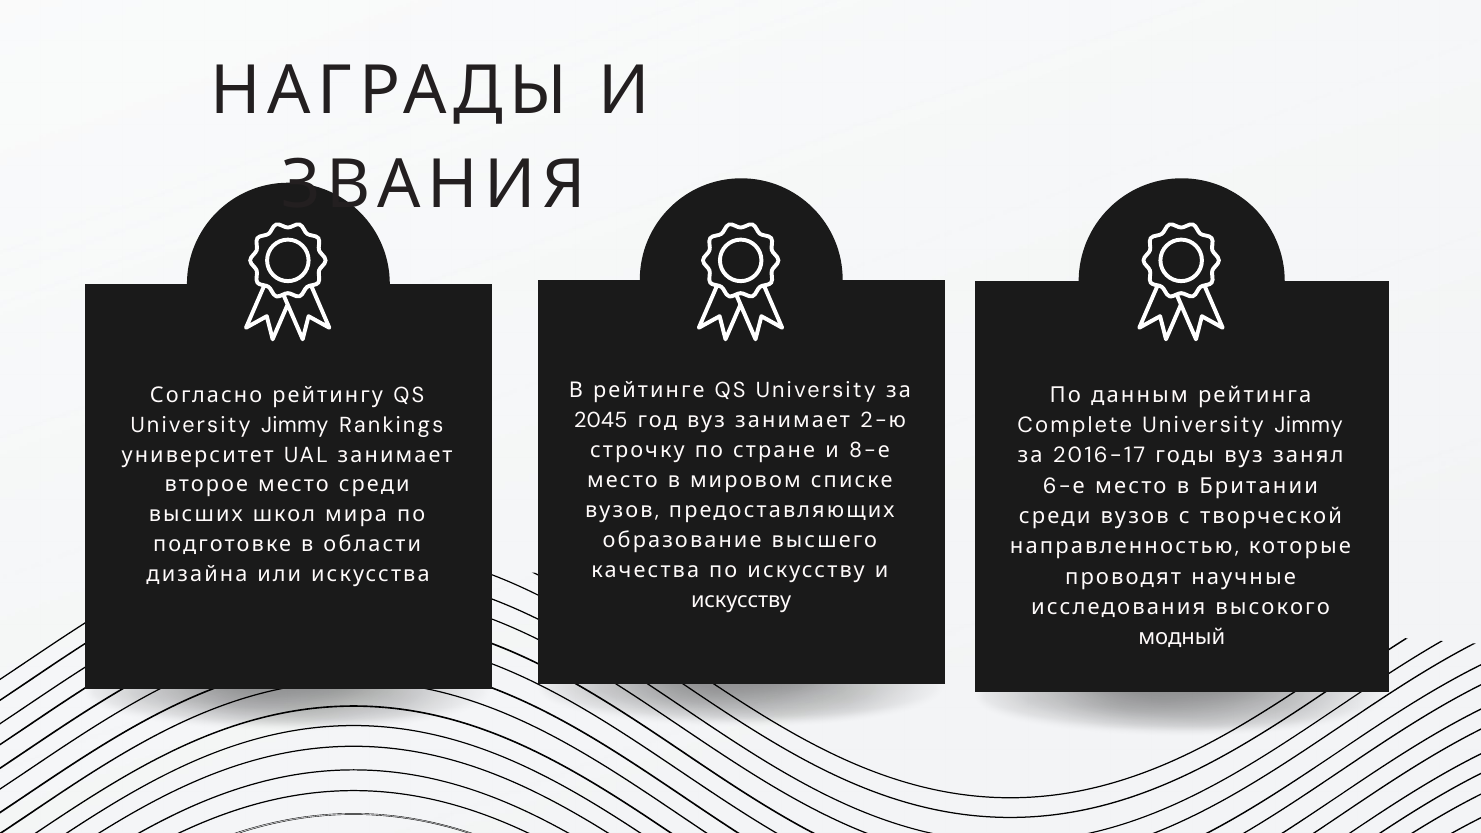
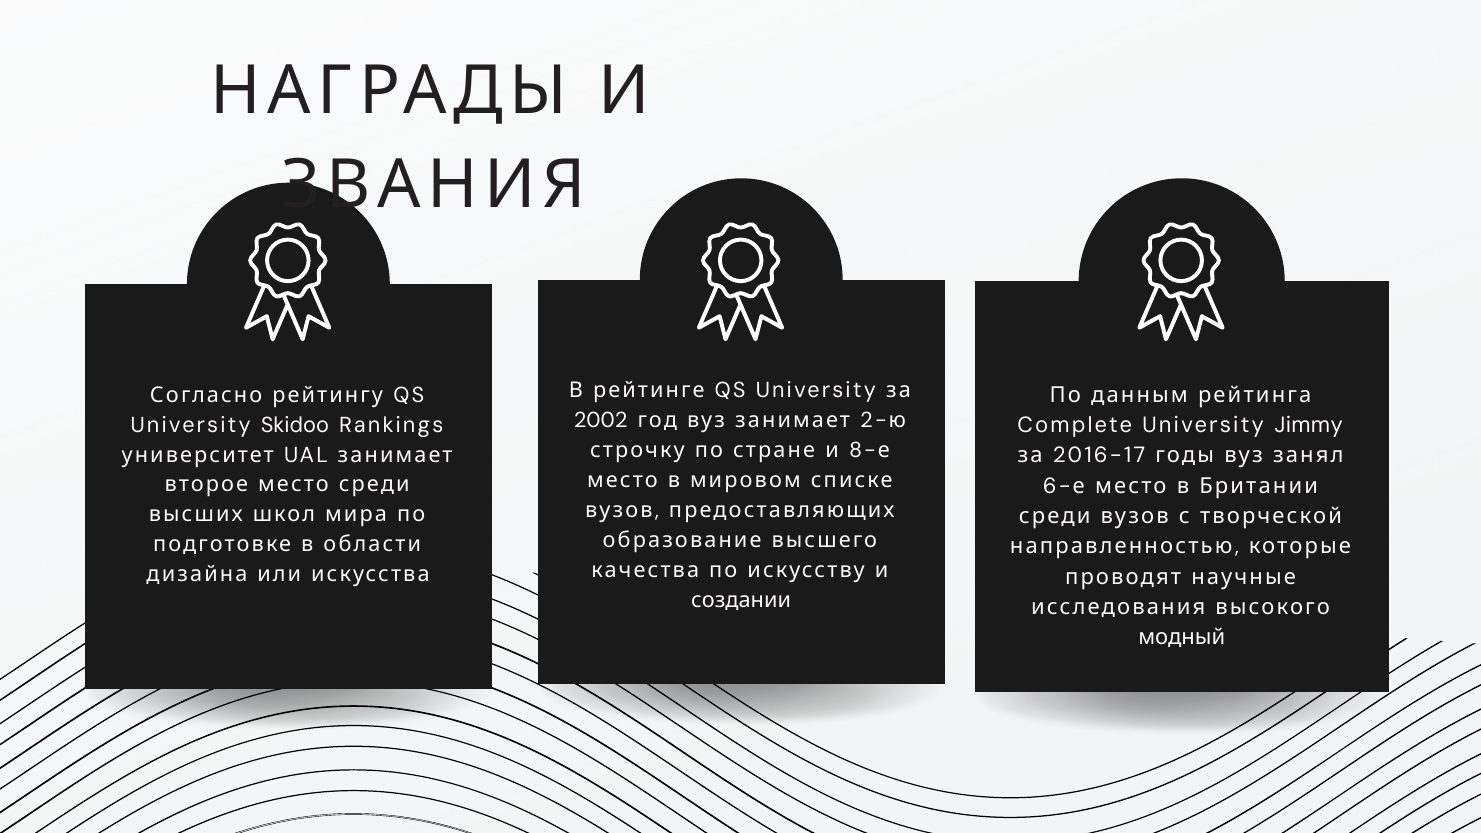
2045: 2045 -> 2002 (601, 421)
Jimmy: Jimmy -> Skidoo (295, 425)
искусству: искусству -> создании (741, 600)
